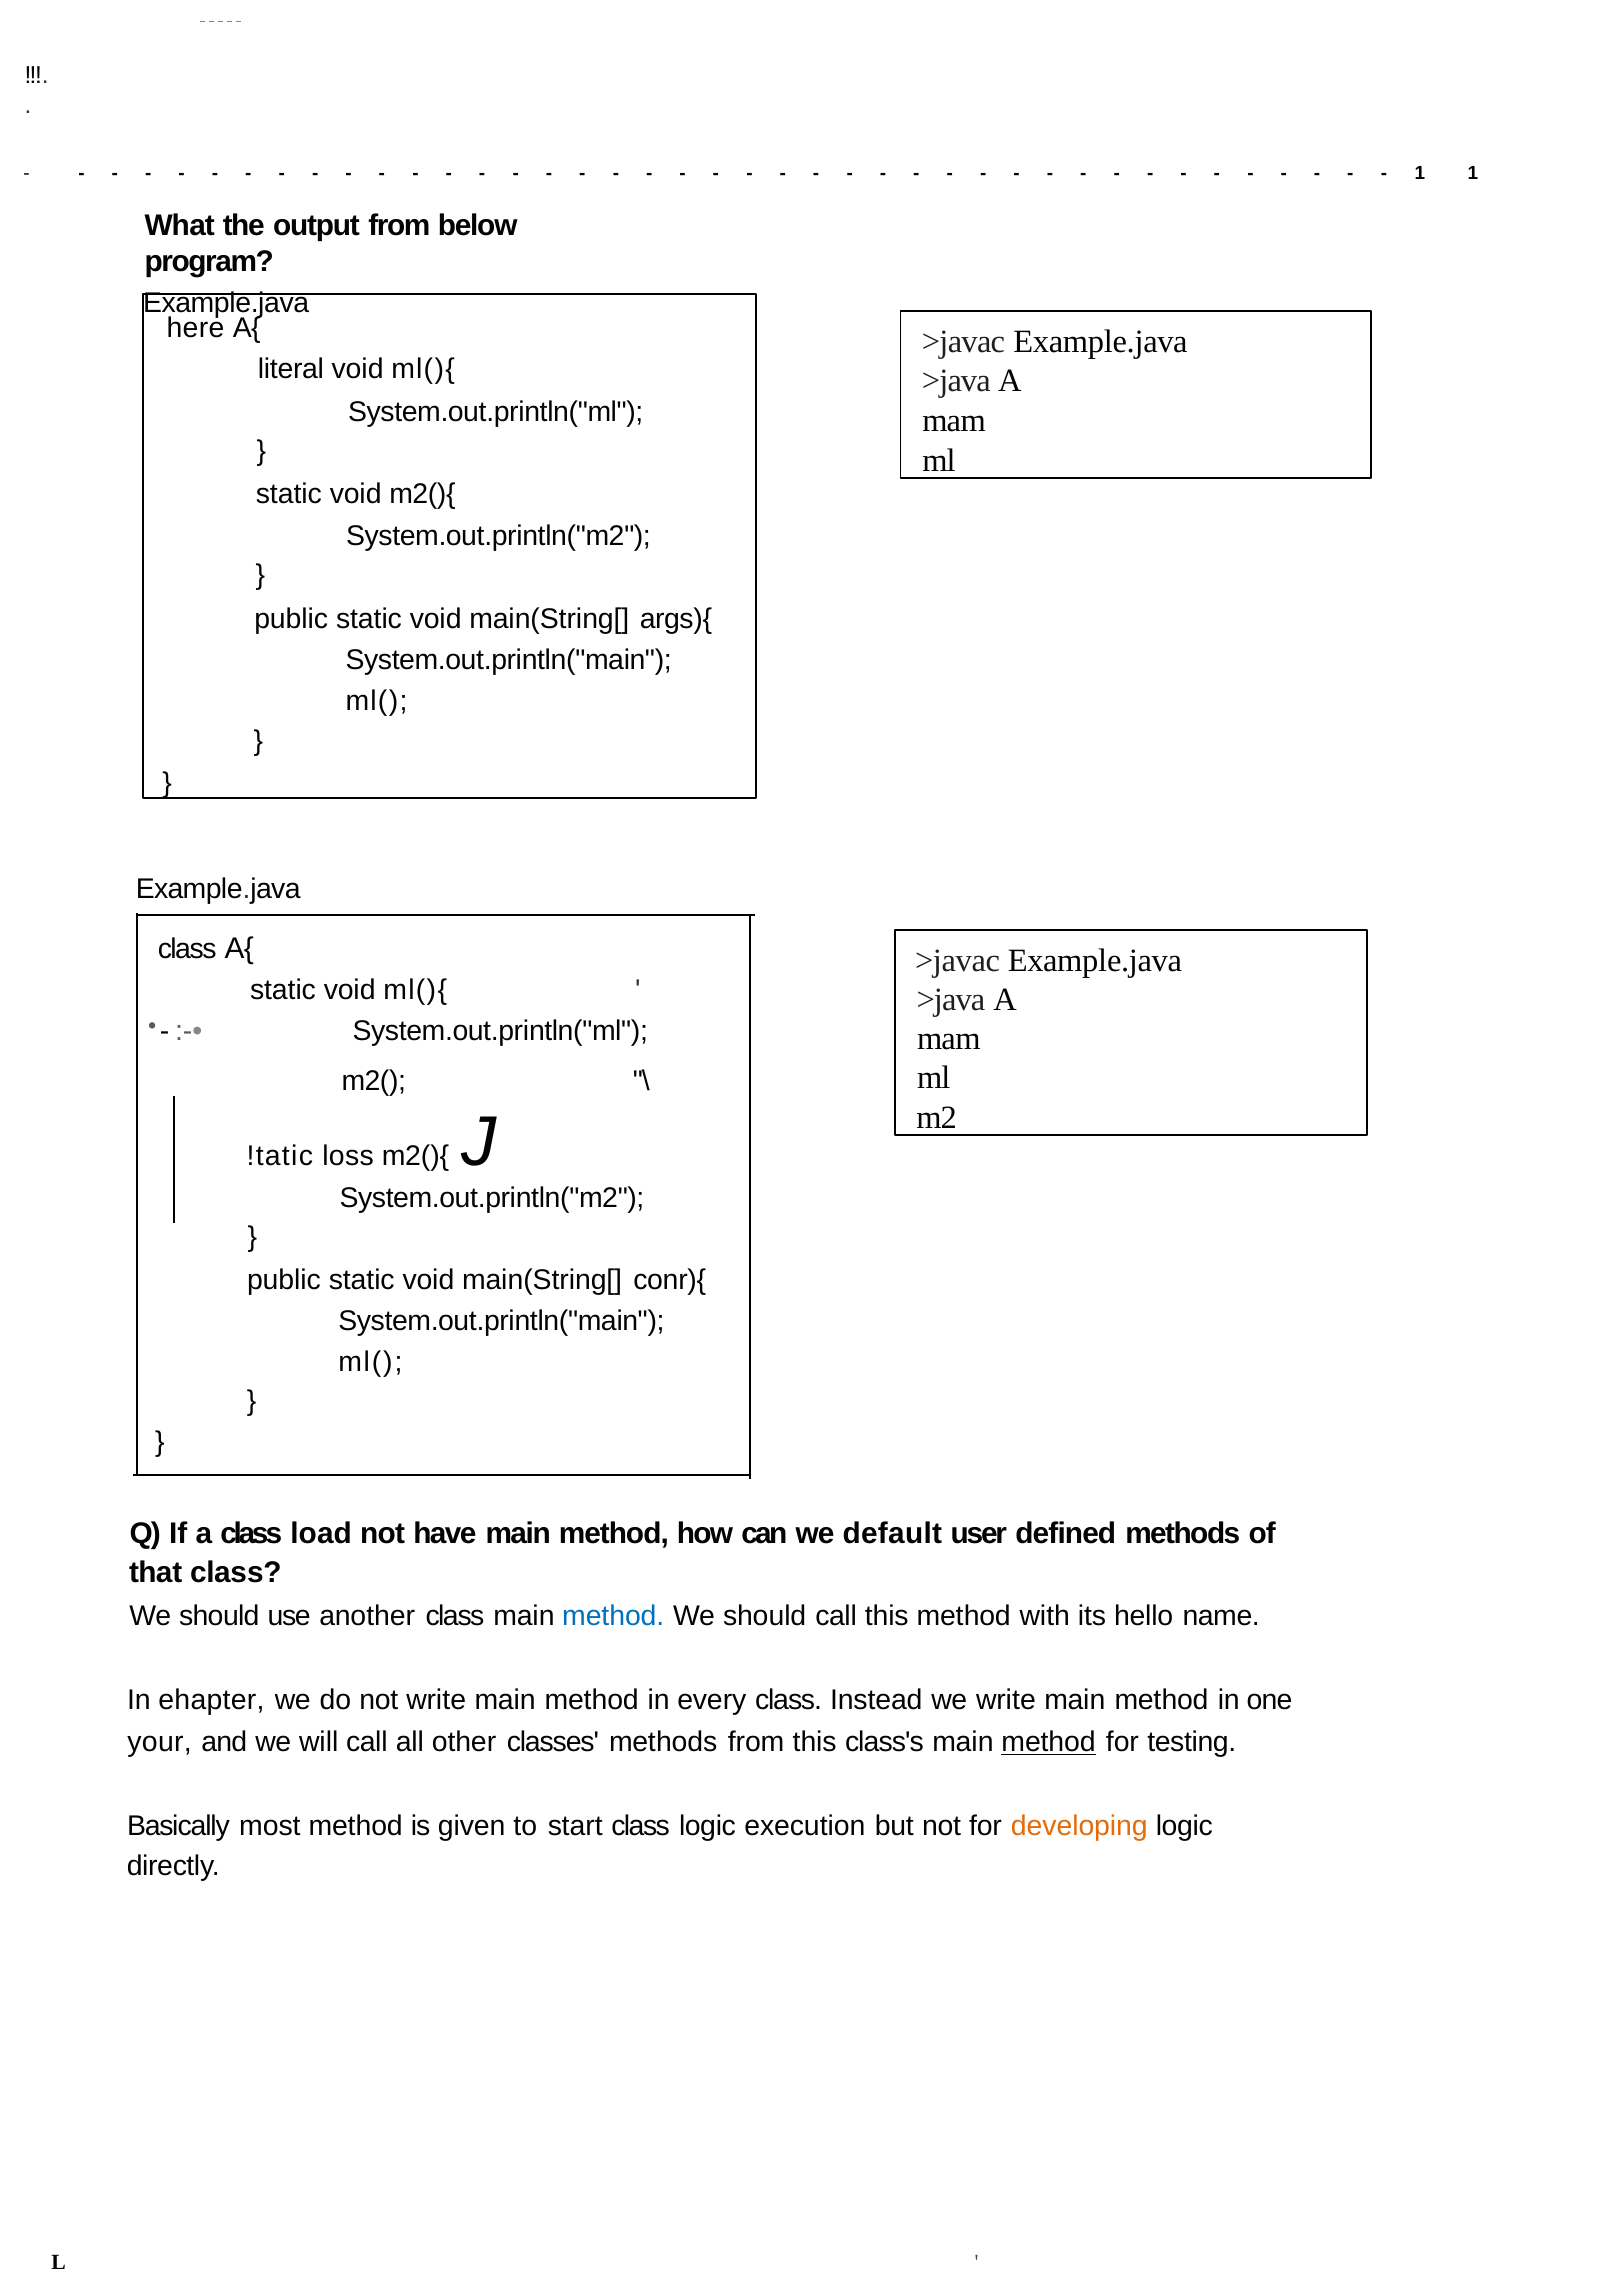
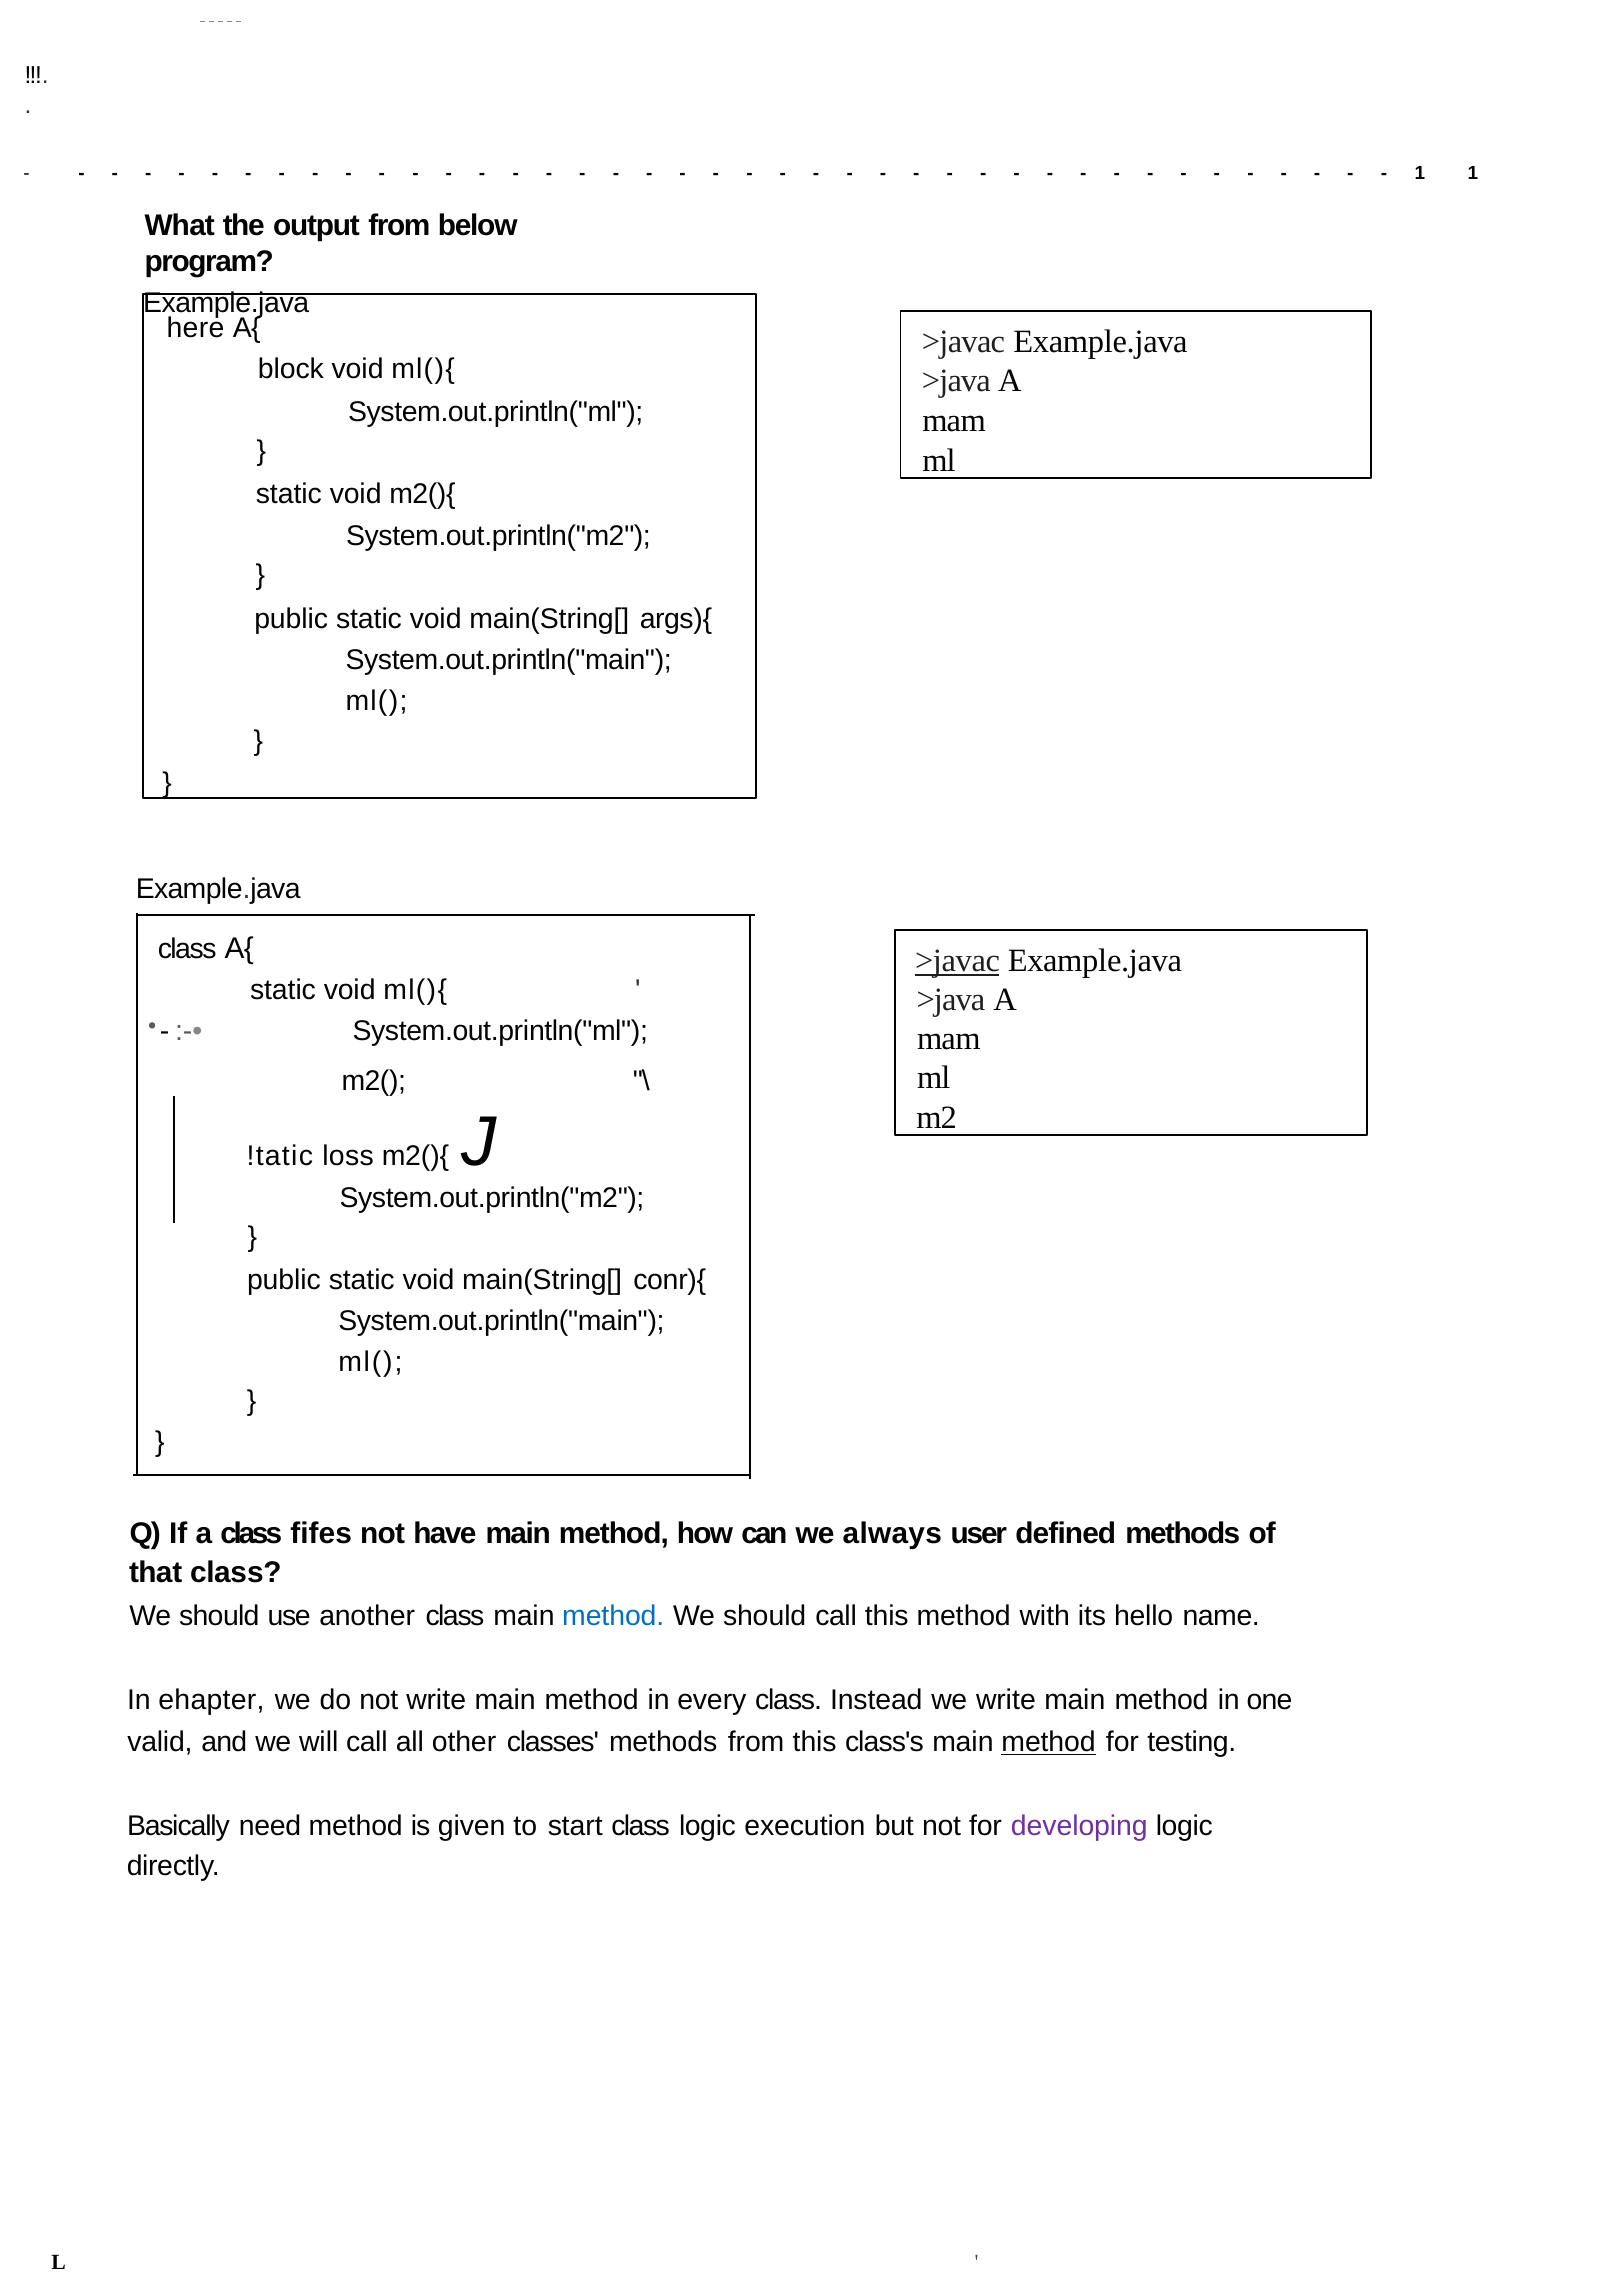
literal: literal -> block (291, 369)
>javac underline: none -> present (958, 961)
load: load -> fifes (321, 1533)
default: default -> always (892, 1533)
your: your -> valid (160, 1742)
most: most -> need (270, 1826)
developing colour: orange -> purple (1079, 1826)
